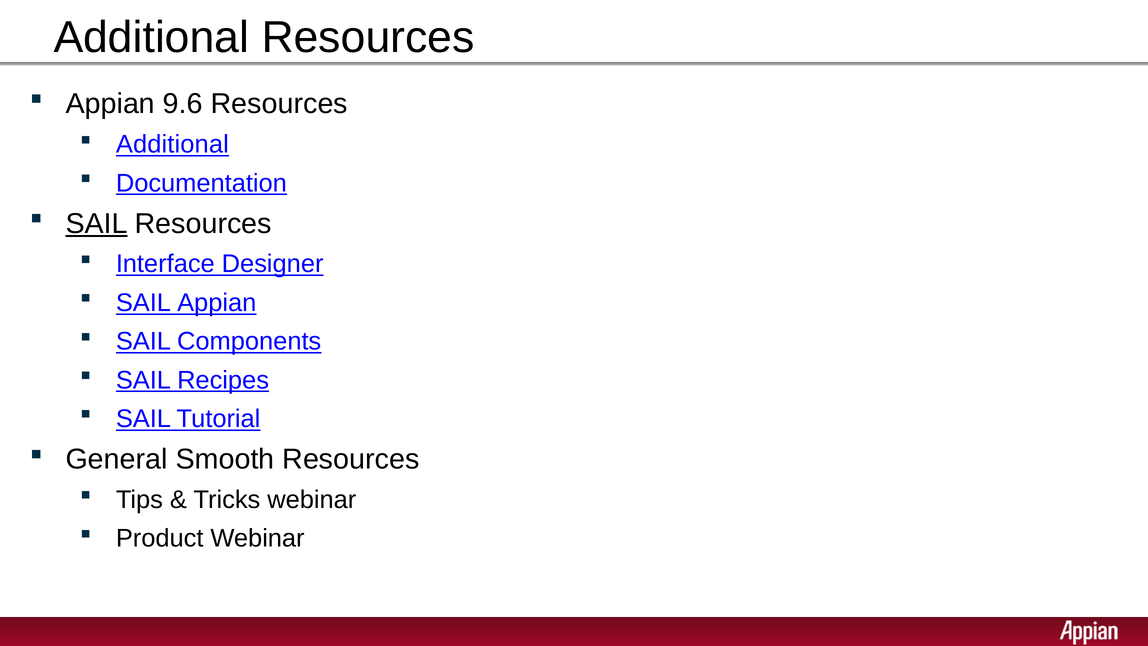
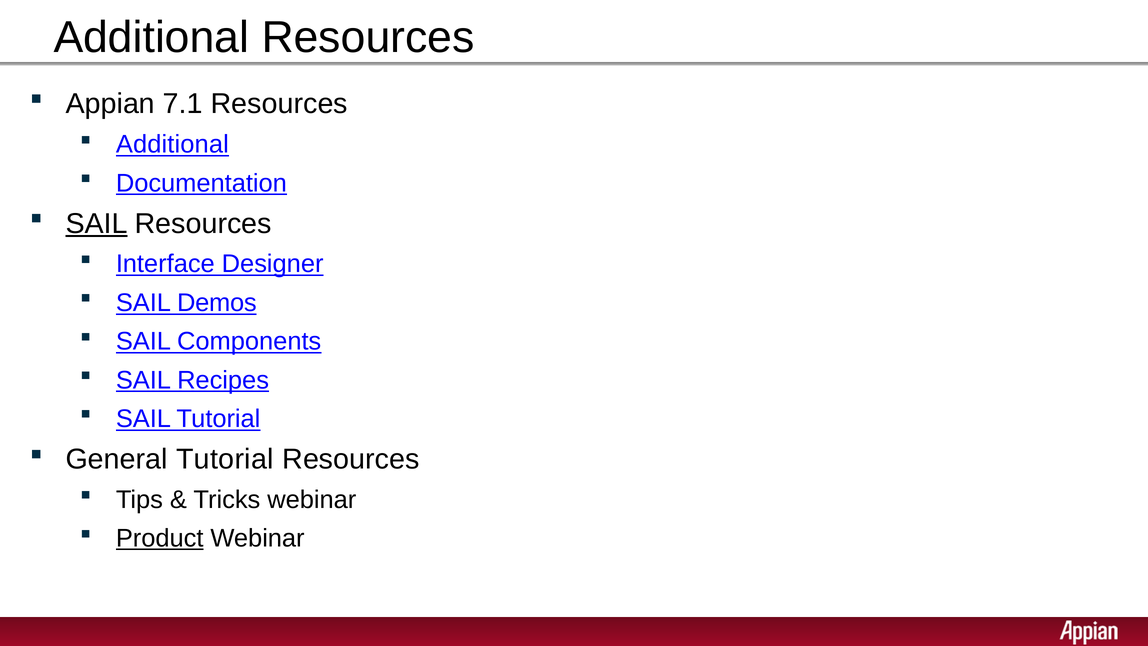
9.6: 9.6 -> 7.1 (183, 104)
SAIL Appian: Appian -> Demos (217, 303)
General Smooth: Smooth -> Tutorial (225, 459)
Product underline: none -> present (160, 538)
